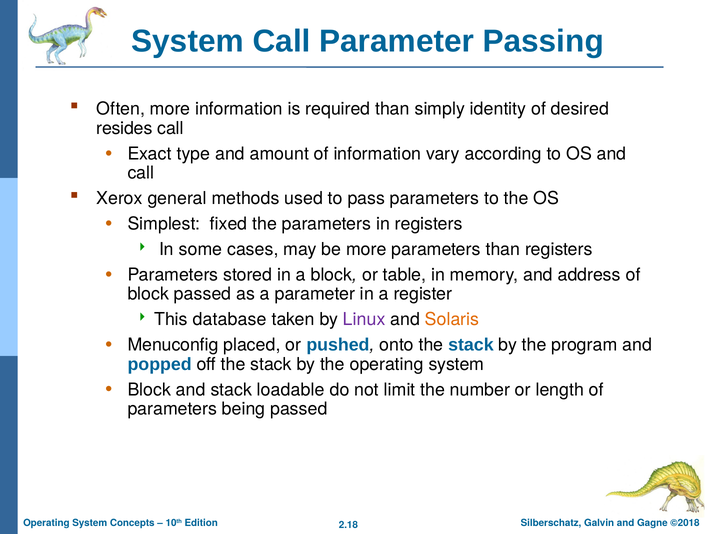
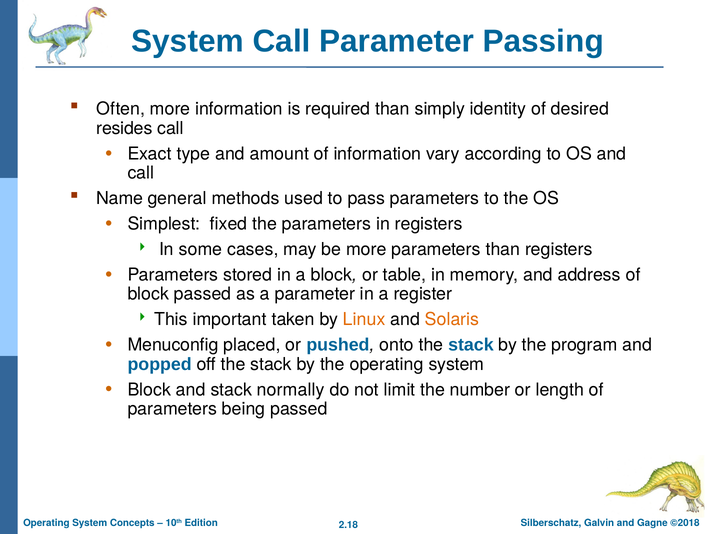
Xerox: Xerox -> Name (120, 198)
database: database -> important (230, 319)
Linux colour: purple -> orange (364, 319)
loadable: loadable -> normally (291, 389)
